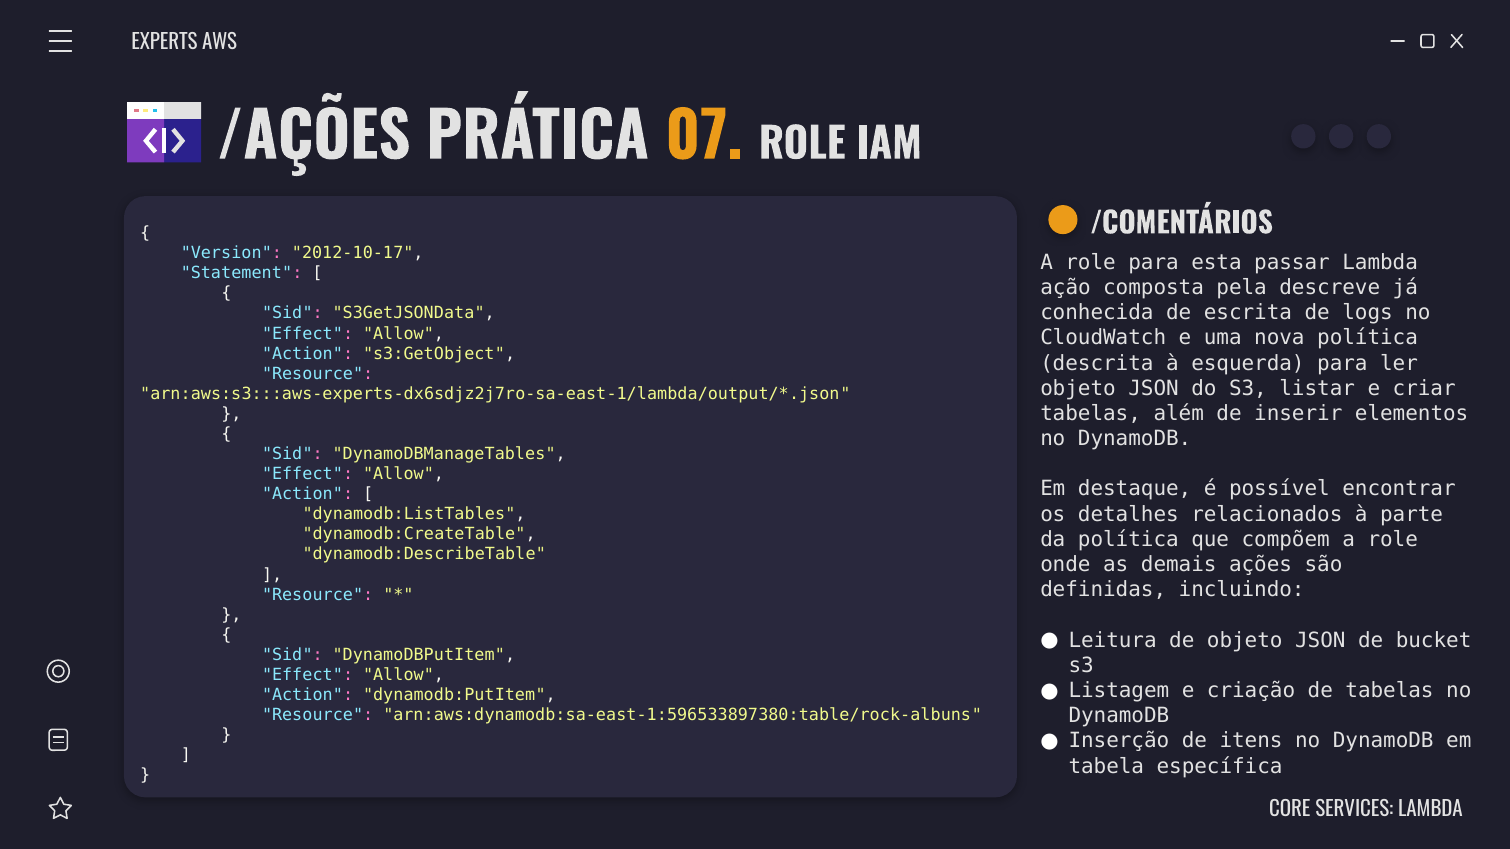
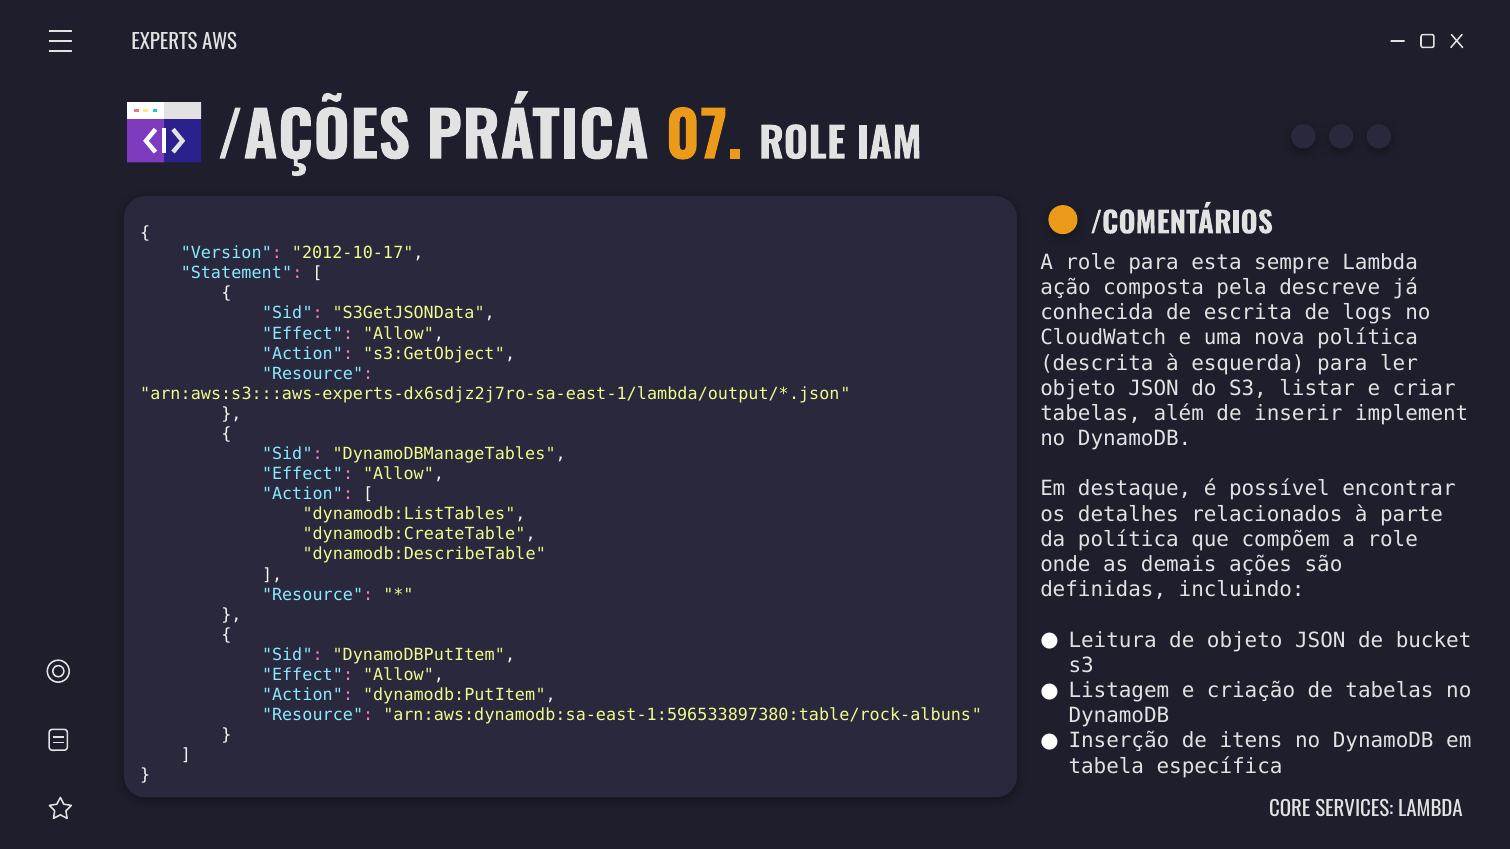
passar: passar -> sempre (1292, 262)
elementos: elementos -> implement (1412, 414)
